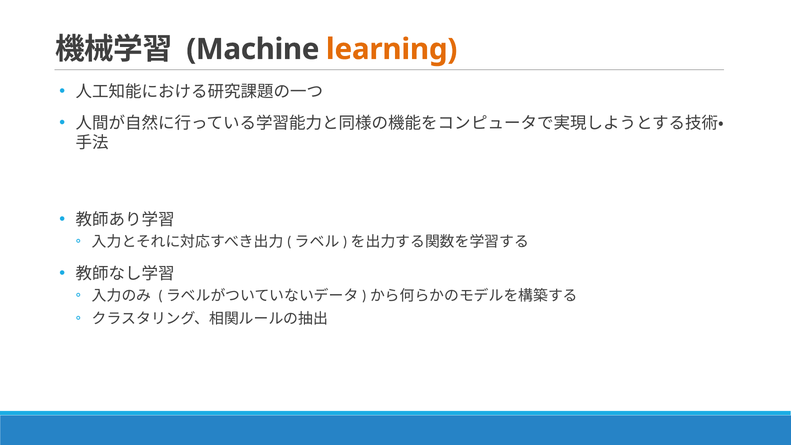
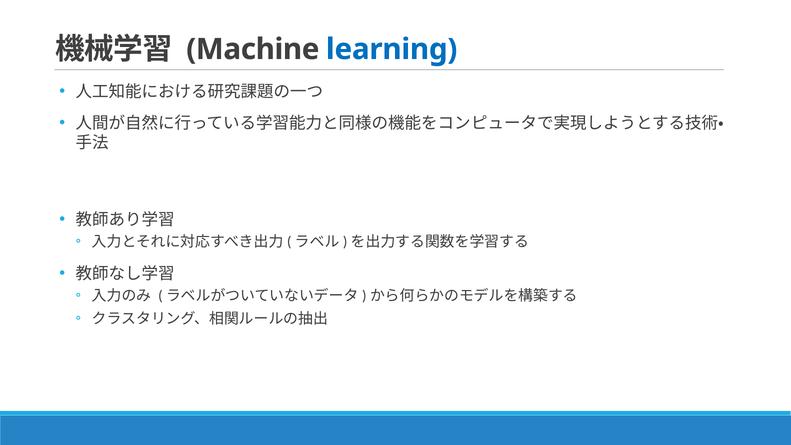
learning colour: orange -> blue (392, 49)
